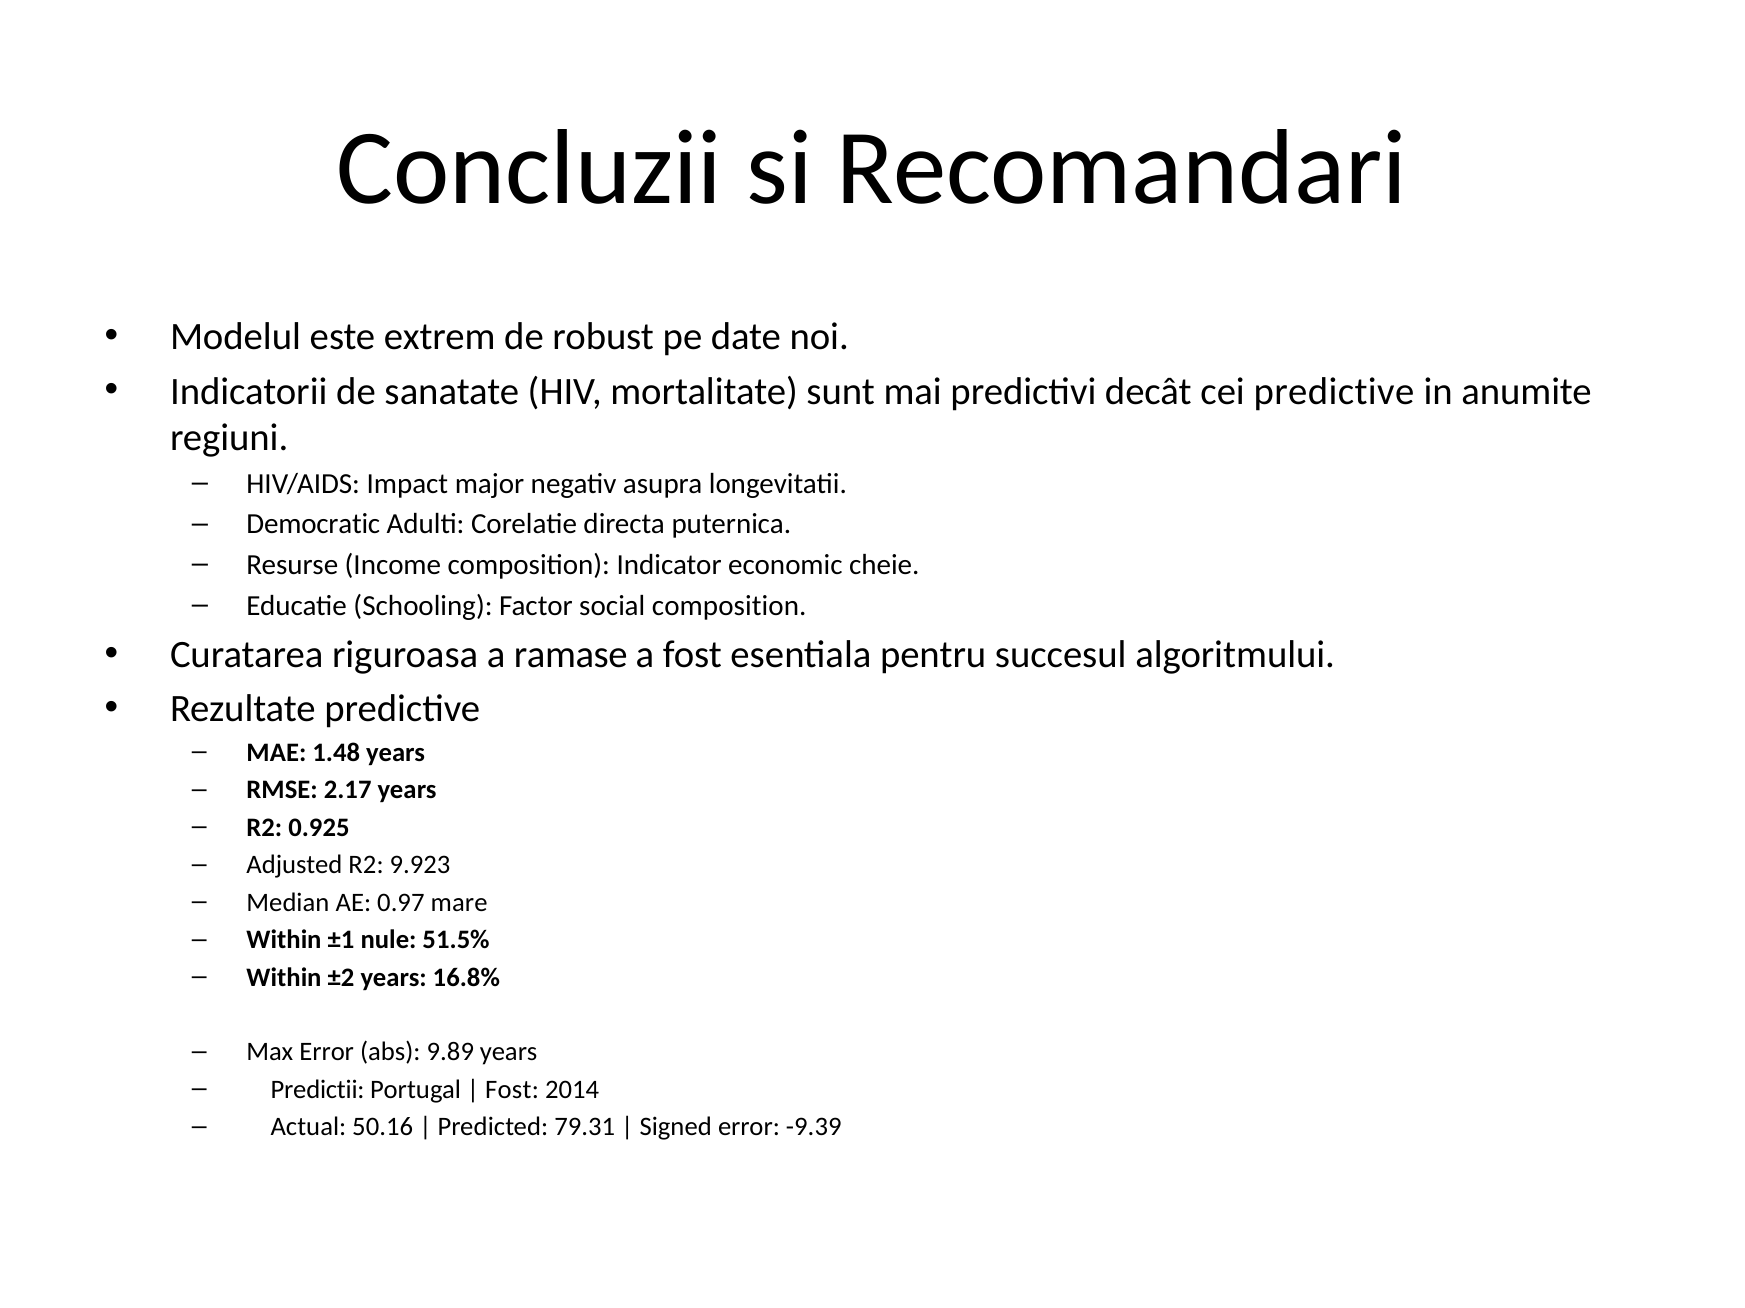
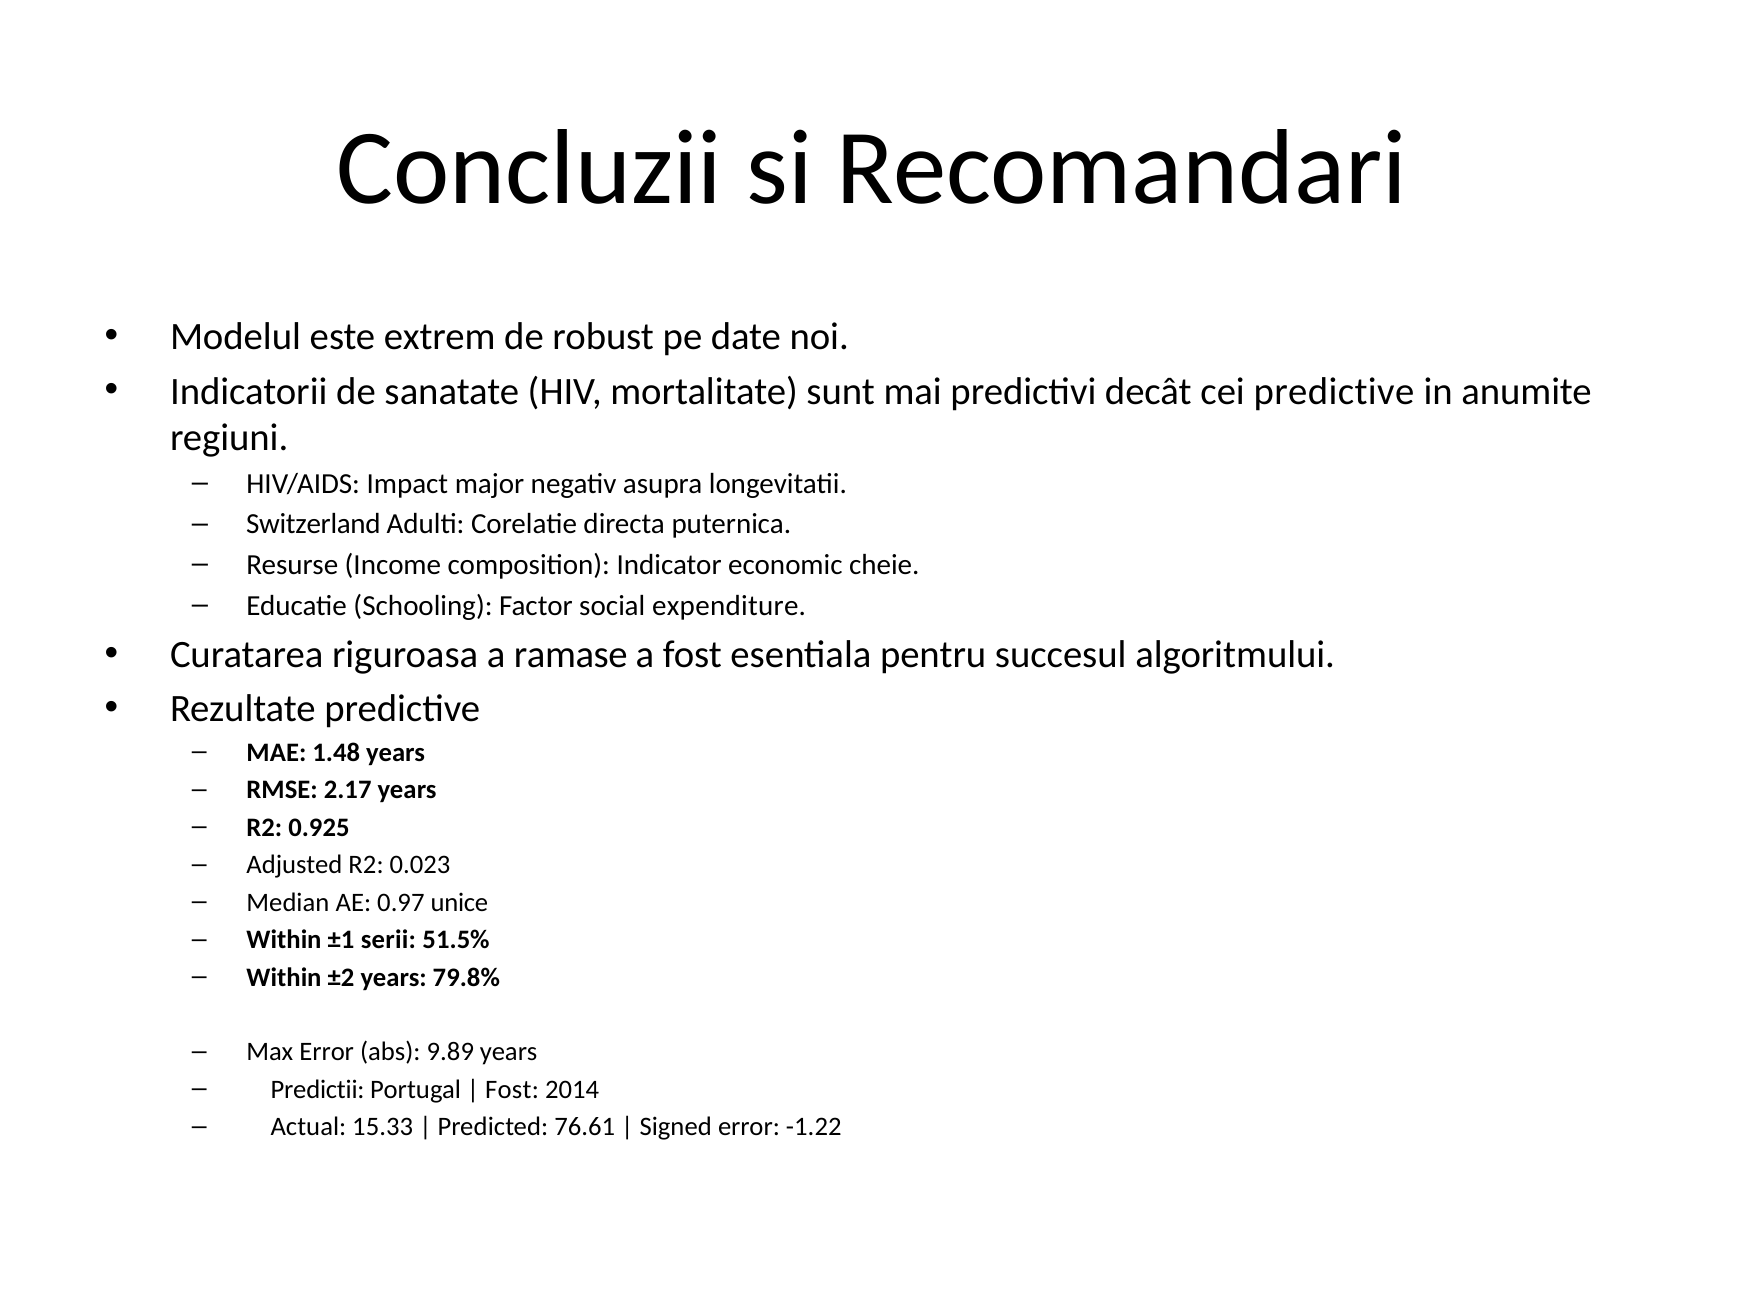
Democratic: Democratic -> Switzerland (313, 525)
social composition: composition -> expenditure (729, 606)
9.923: 9.923 -> 0.023 (420, 865)
mare: mare -> unice (459, 903)
nule: nule -> serii (388, 940)
16.8%: 16.8% -> 79.8% (466, 978)
50.16: 50.16 -> 15.33 (383, 1128)
79.31: 79.31 -> 76.61 (585, 1128)
-9.39: -9.39 -> -1.22 (814, 1128)
